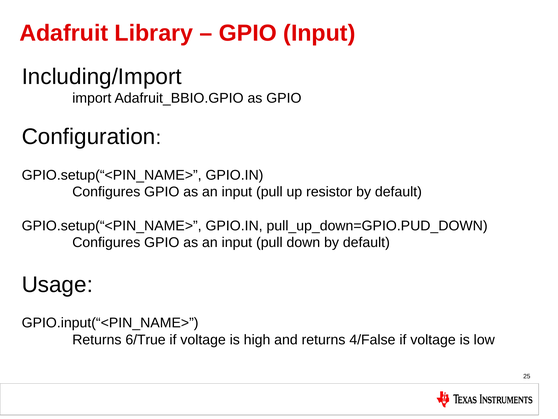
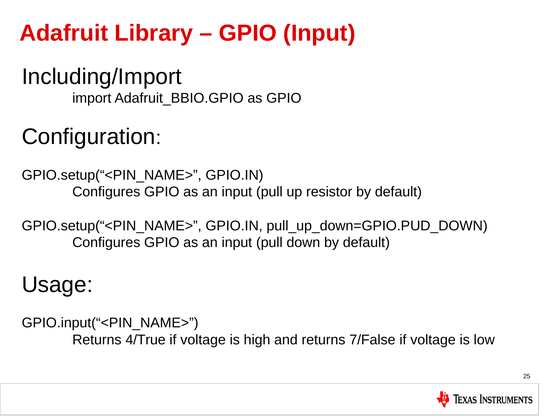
6/True: 6/True -> 4/True (146, 339)
4/False: 4/False -> 7/False (372, 339)
